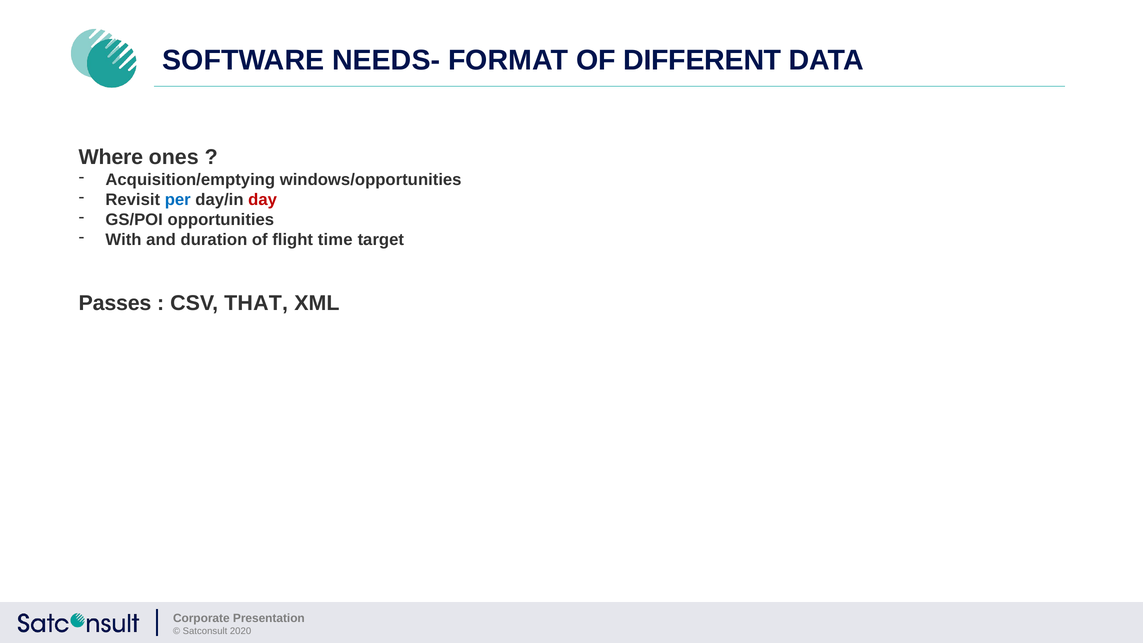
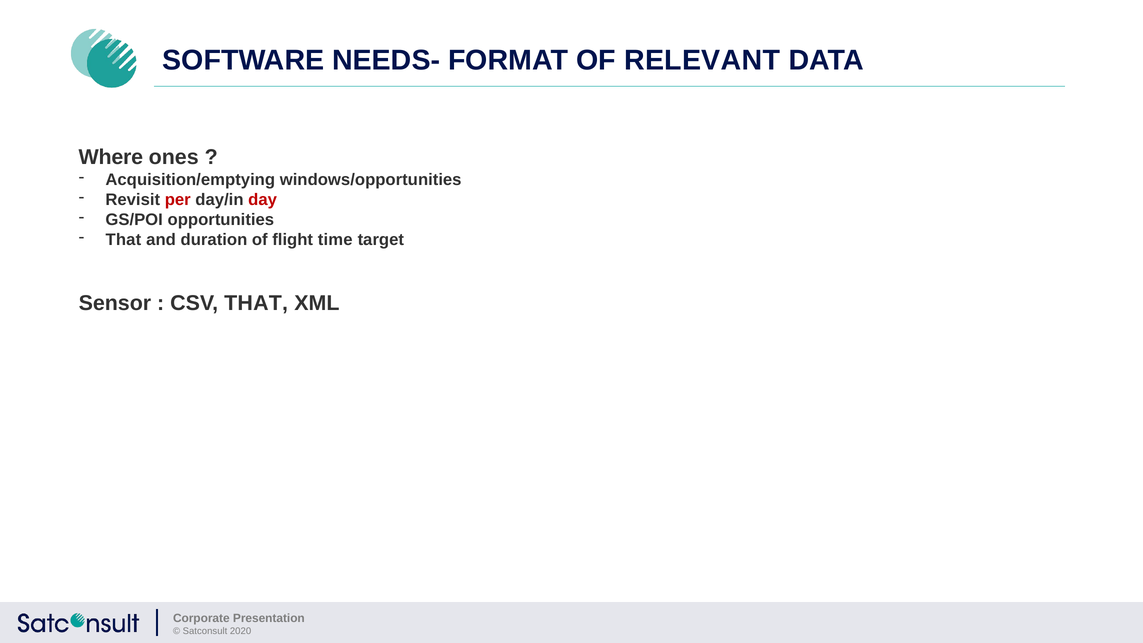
DIFFERENT: DIFFERENT -> RELEVANT (702, 60)
per colour: blue -> red (178, 200)
With: With -> That (123, 240)
Passes: Passes -> Sensor (115, 303)
